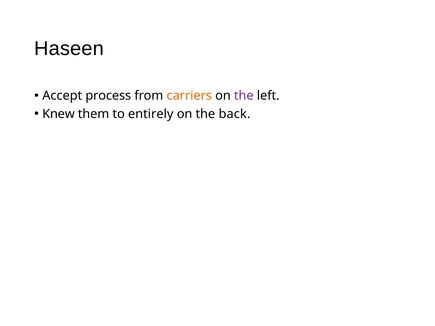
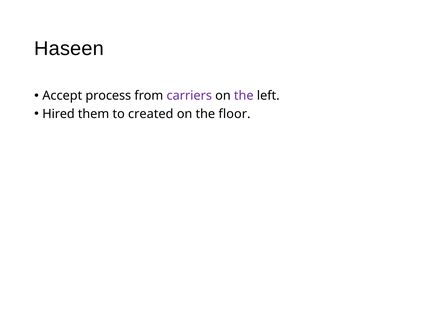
carriers colour: orange -> purple (189, 96)
Knew: Knew -> Hired (59, 114)
entirely: entirely -> created (151, 114)
back: back -> floor (234, 114)
